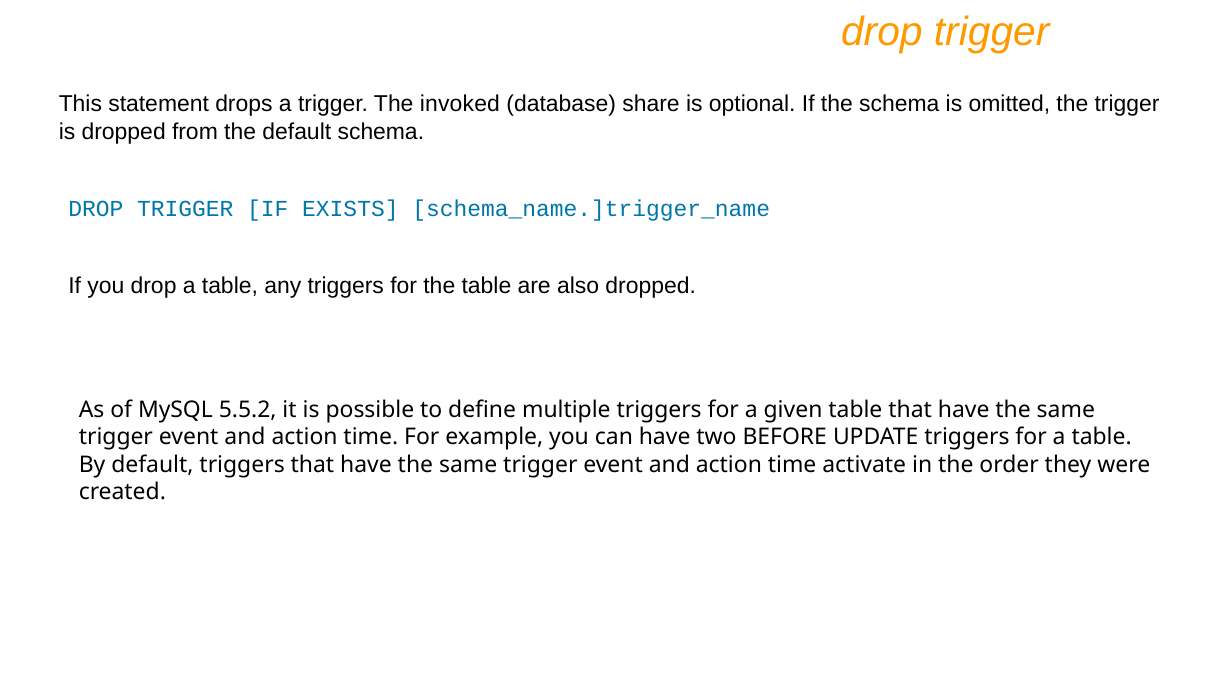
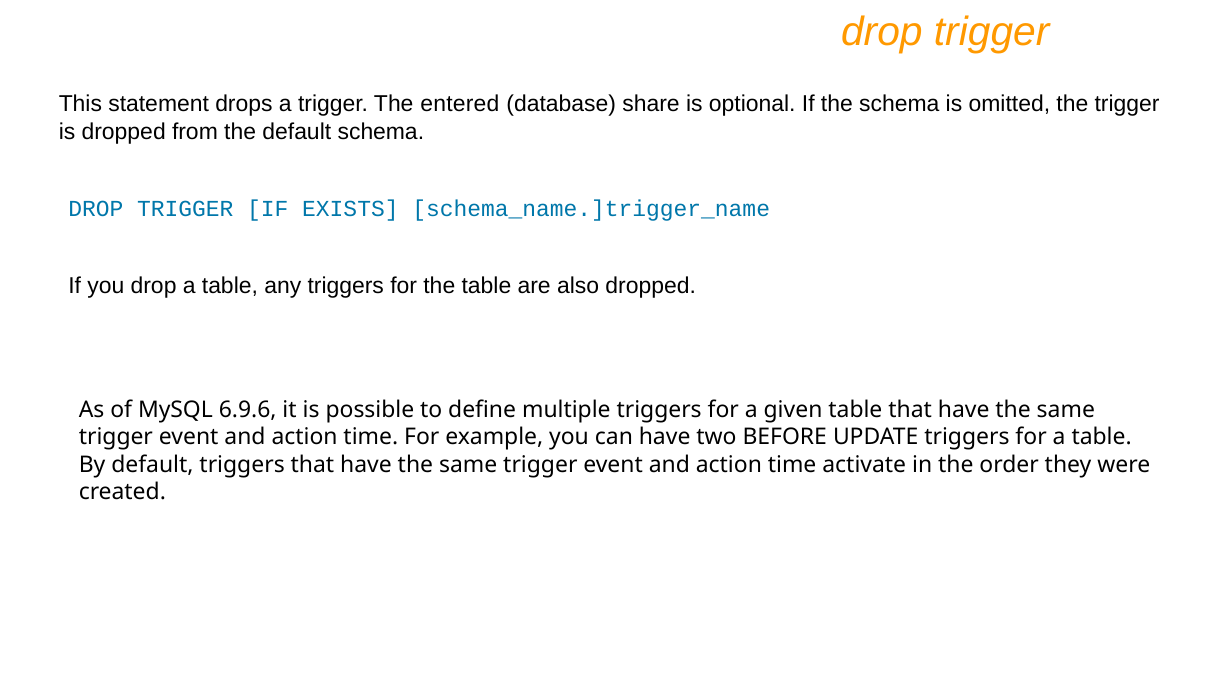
invoked: invoked -> entered (460, 104)
5.5.2: 5.5.2 -> 6.9.6 (248, 410)
